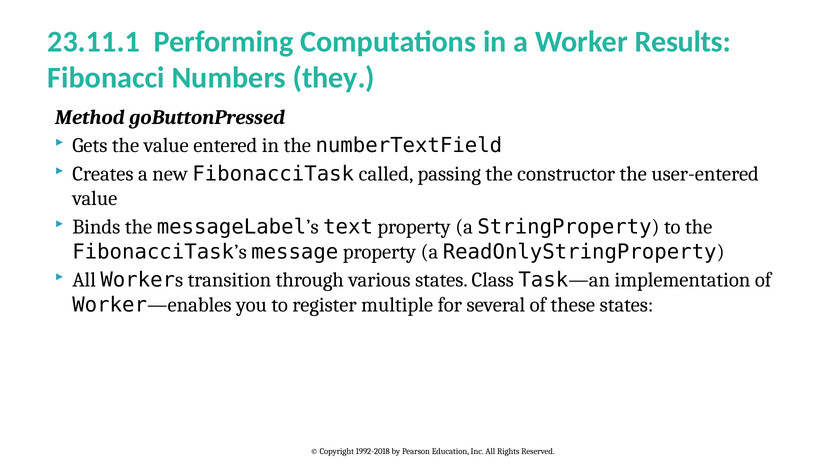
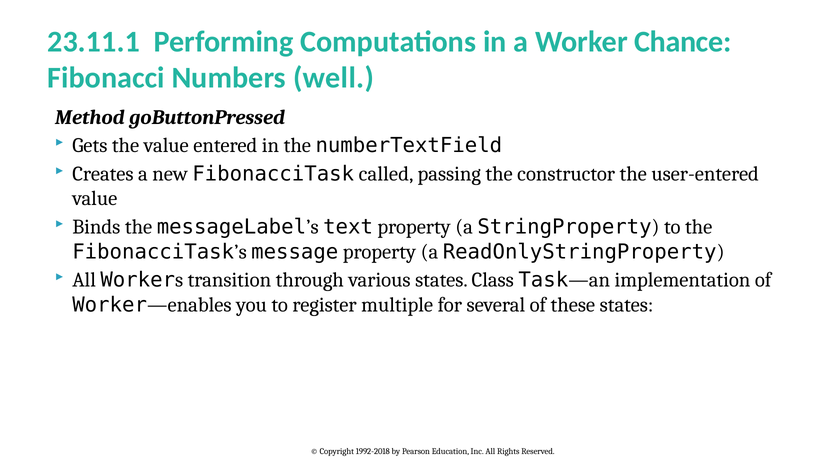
Results: Results -> Chance (683, 42)
they: they -> well (334, 78)
